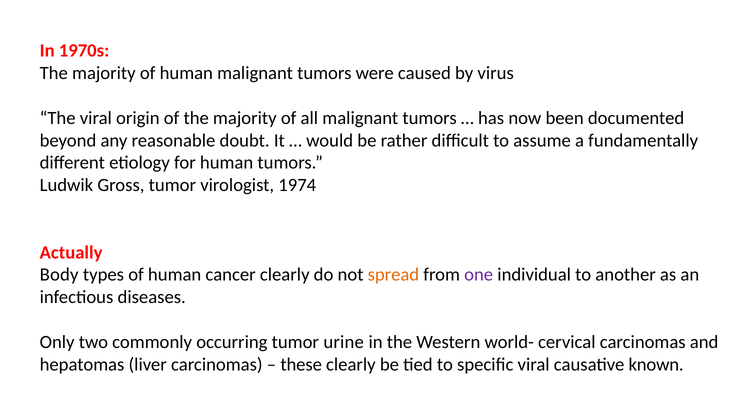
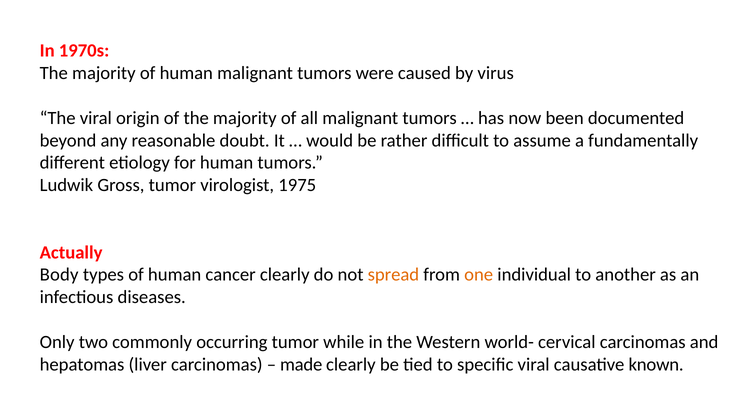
1974: 1974 -> 1975 (297, 185)
one colour: purple -> orange (479, 275)
urine: urine -> while (344, 342)
these: these -> made (301, 365)
